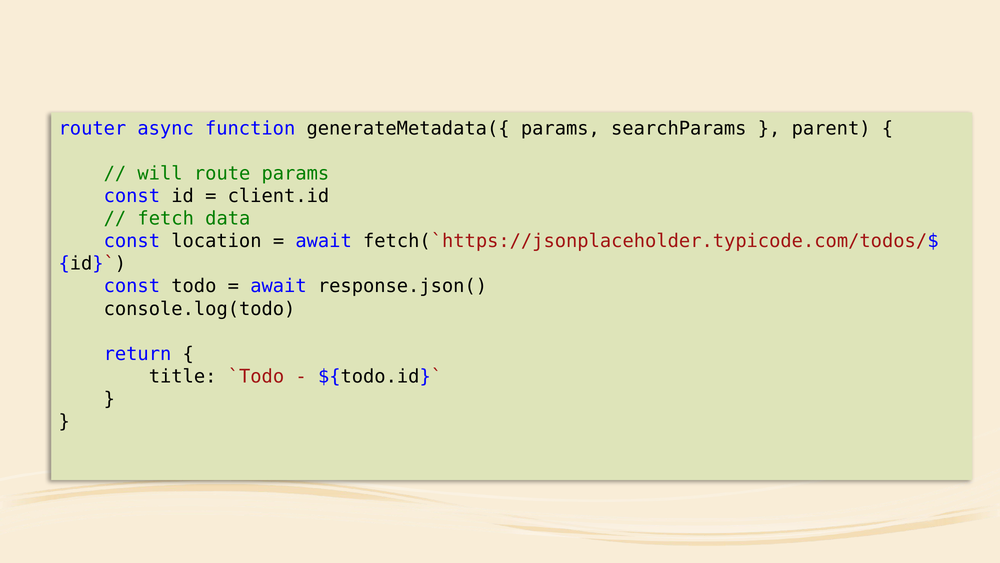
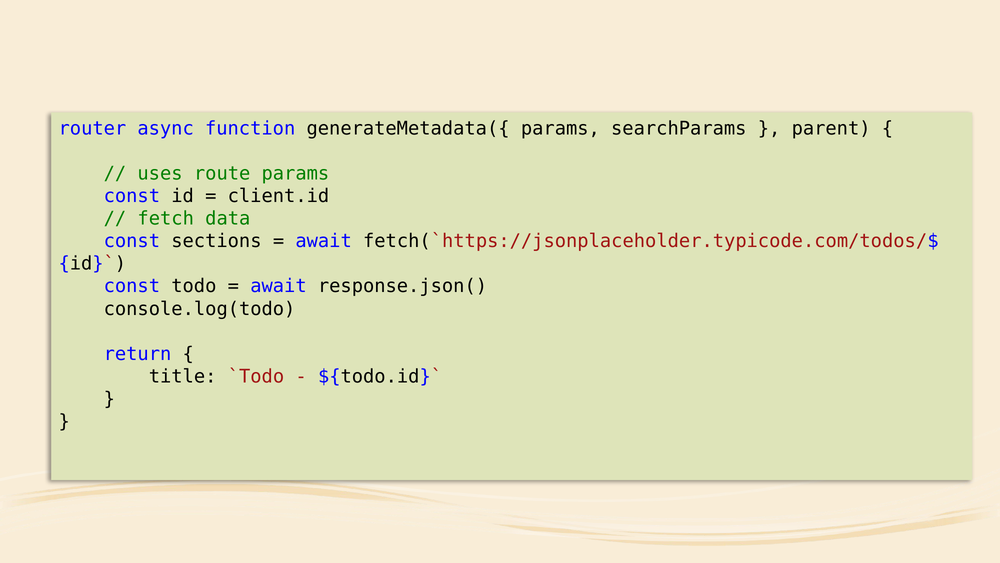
will: will -> uses (160, 174)
location: location -> sections (216, 241)
